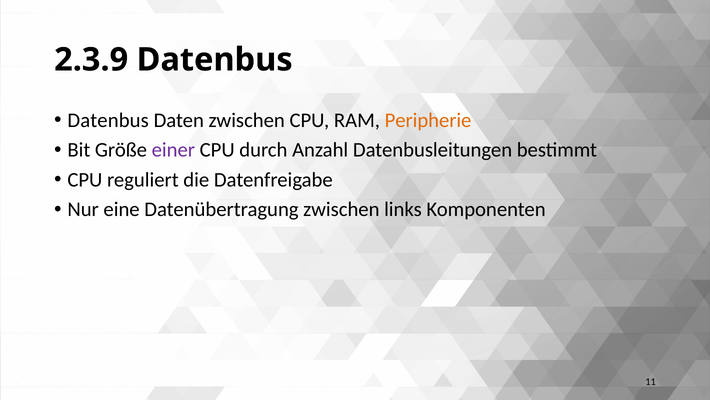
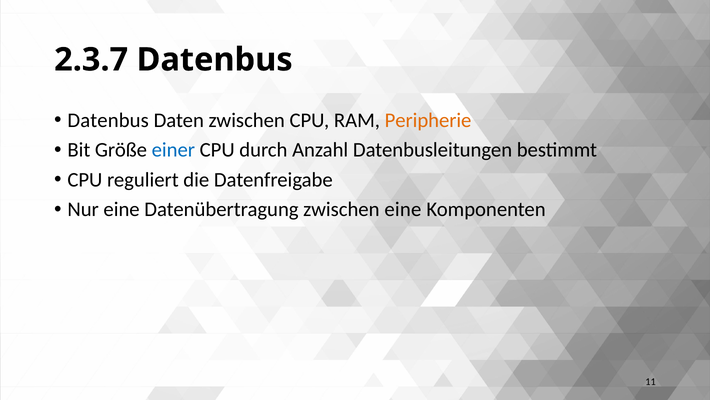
2.3.9: 2.3.9 -> 2.3.7 (91, 60)
einer colour: purple -> blue (173, 150)
zwischen links: links -> eine (403, 209)
